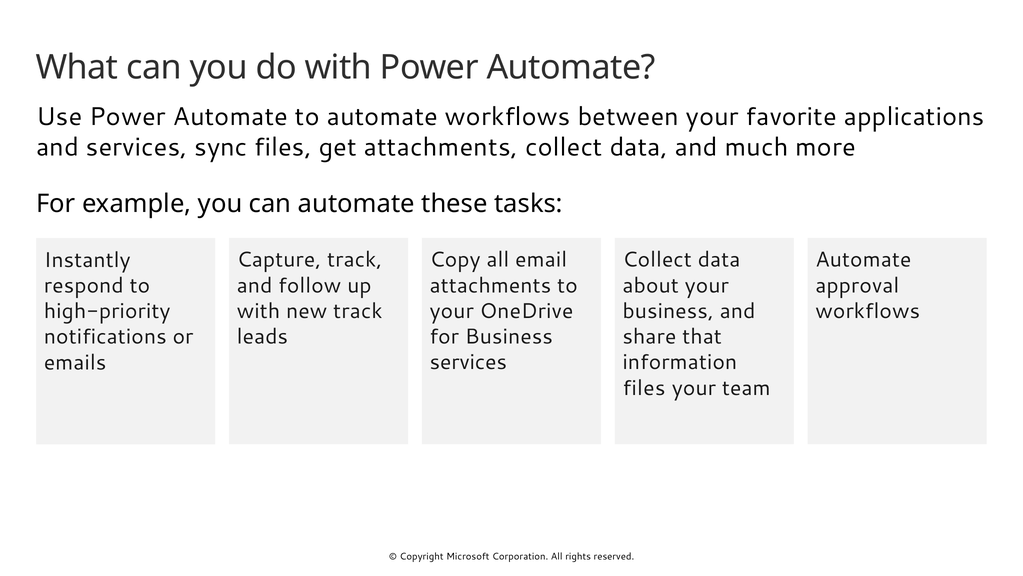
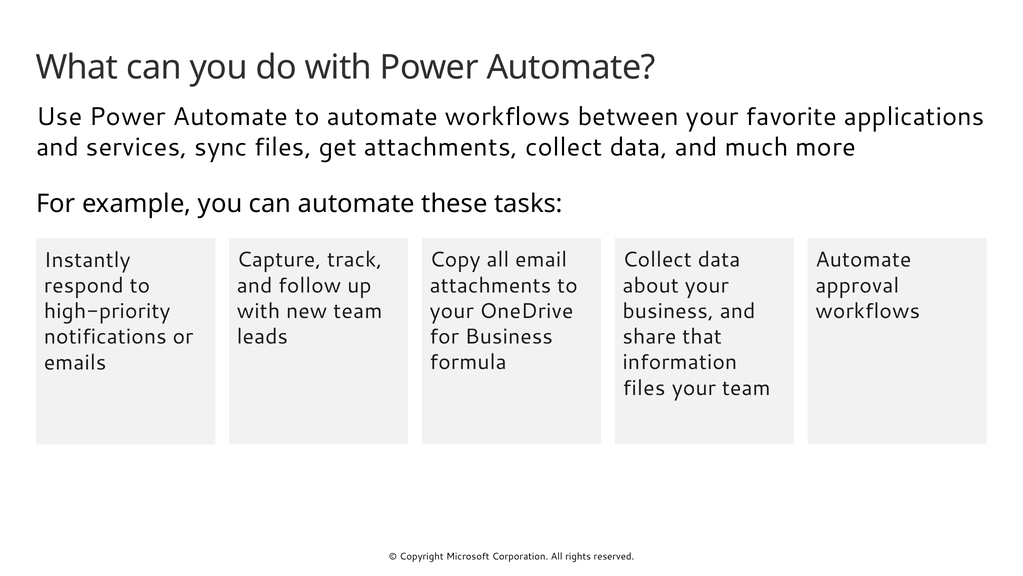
new track: track -> team (358, 311)
services: services -> formula (468, 362)
